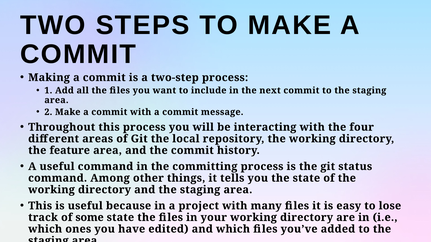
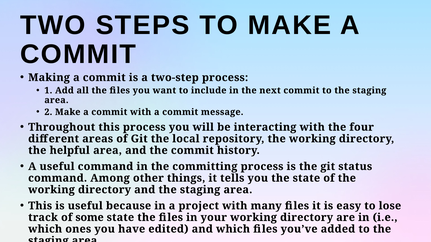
feature: feature -> helpful (70, 151)
